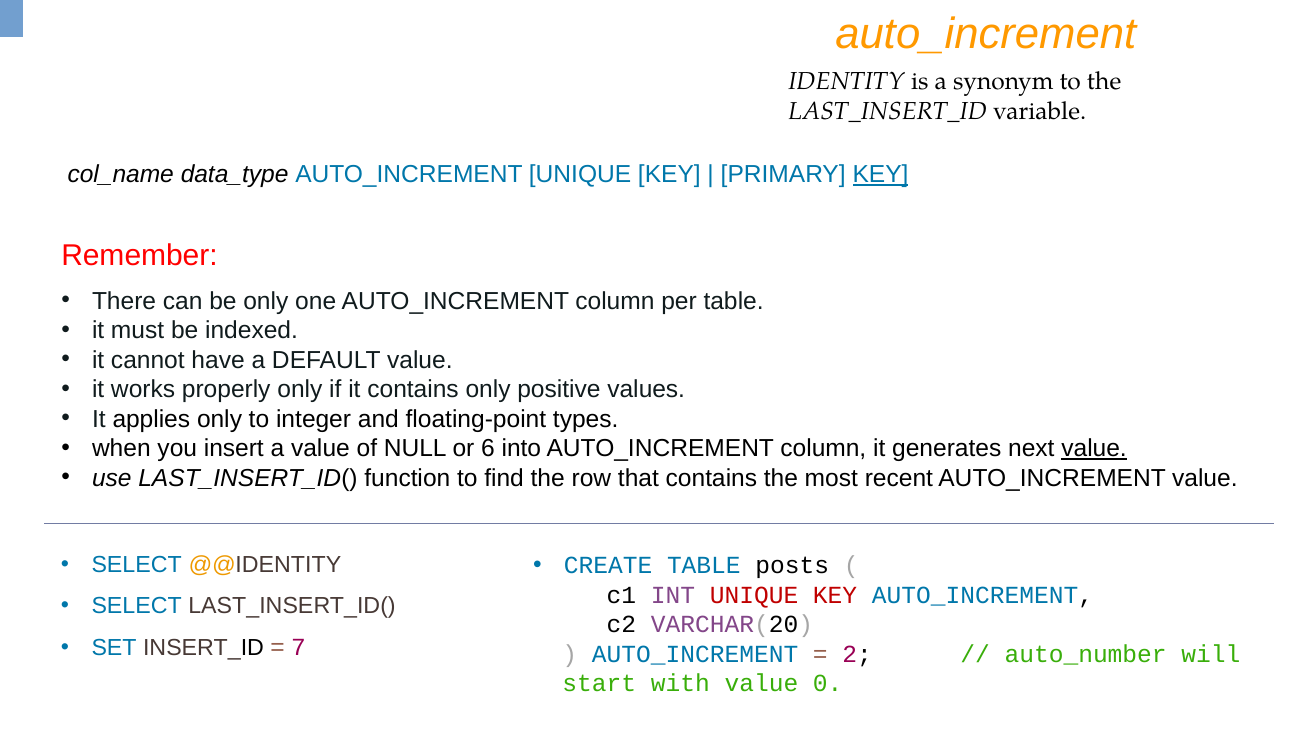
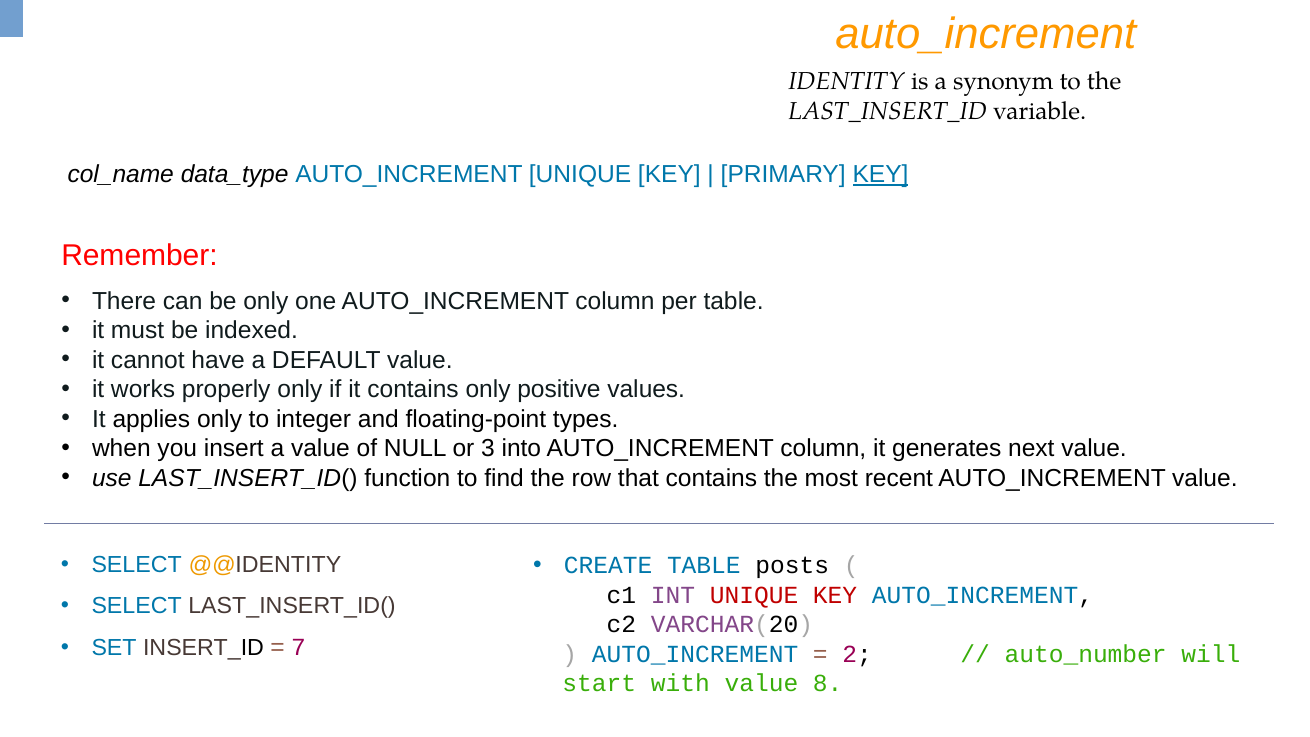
6: 6 -> 3 (488, 448)
value underline: present -> none (1094, 448)
0: 0 -> 8 (828, 684)
